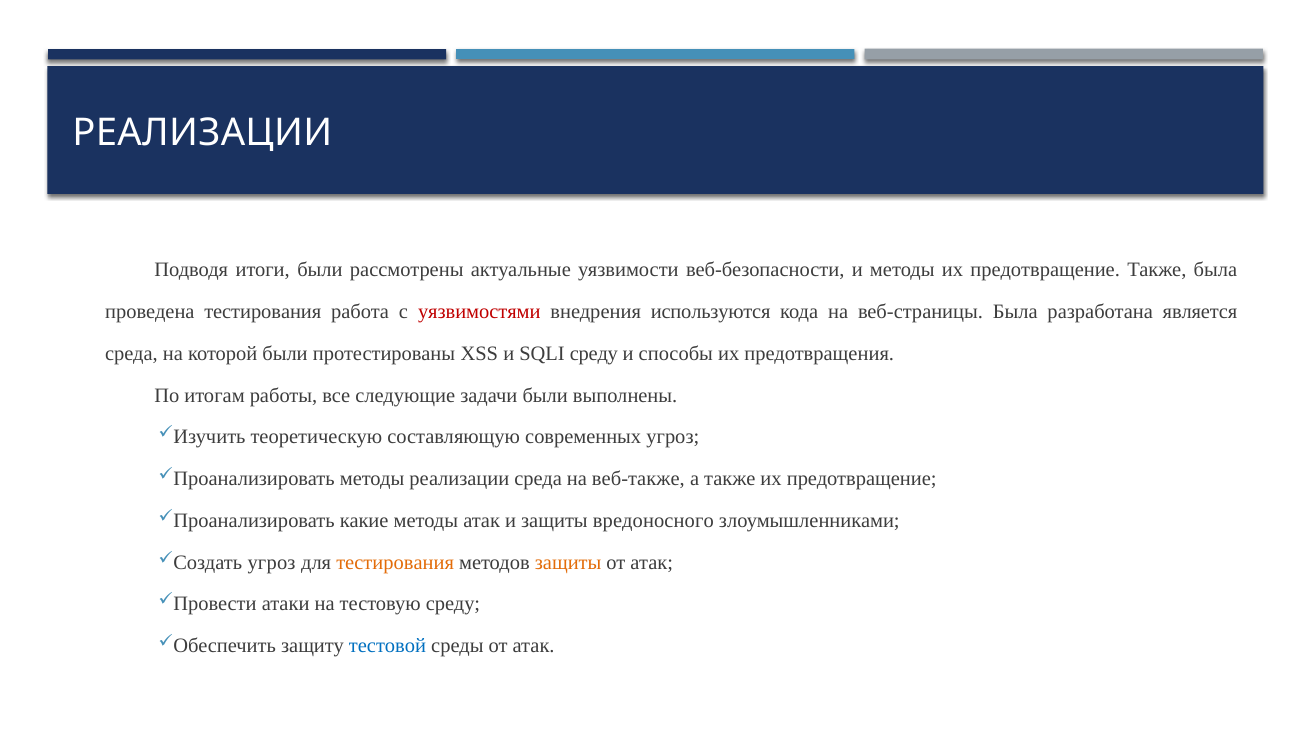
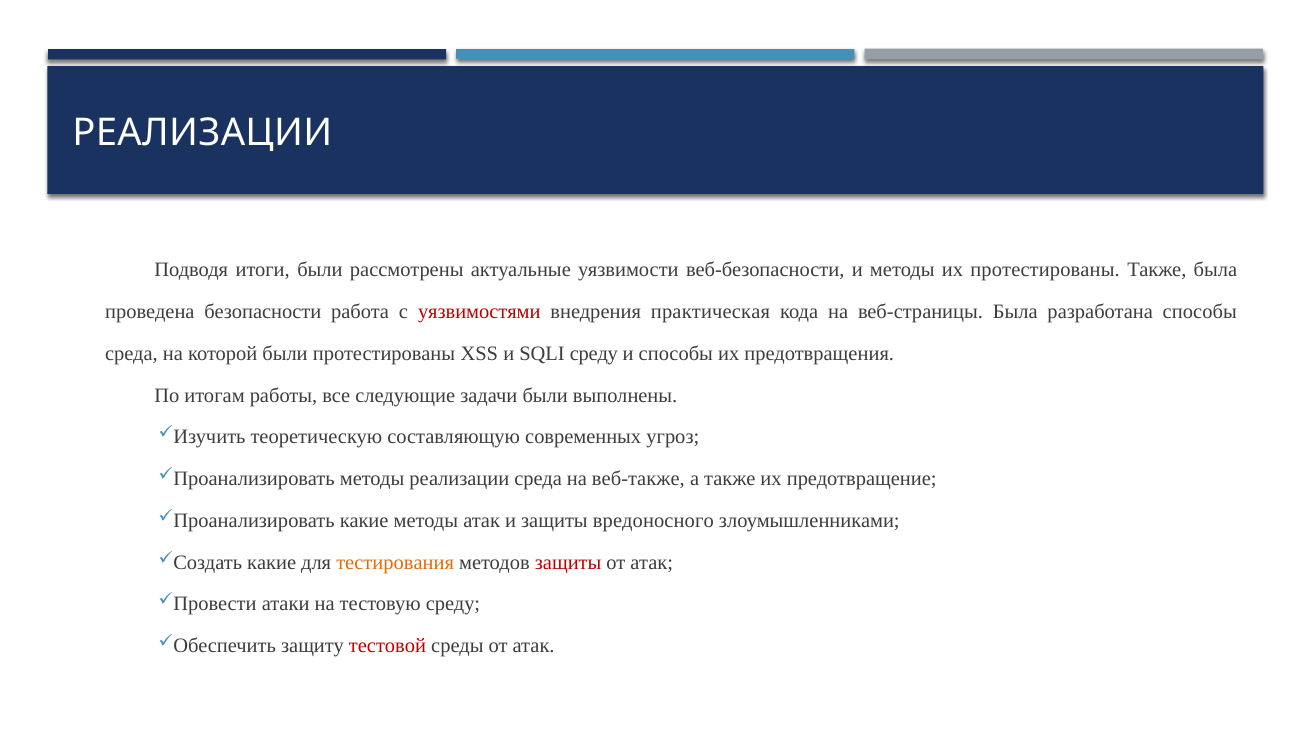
методы их предотвращение: предотвращение -> протестированы (1045, 270)
проведена тестирования: тестирования -> безопасности (263, 312)
используются: используются -> практическая (710, 312)
разработана является: является -> способы (1200, 312)
угроз: угроз -> какие (272, 563)
защиты colour: orange -> red (568, 563)
тестовой colour: blue -> red (387, 646)
